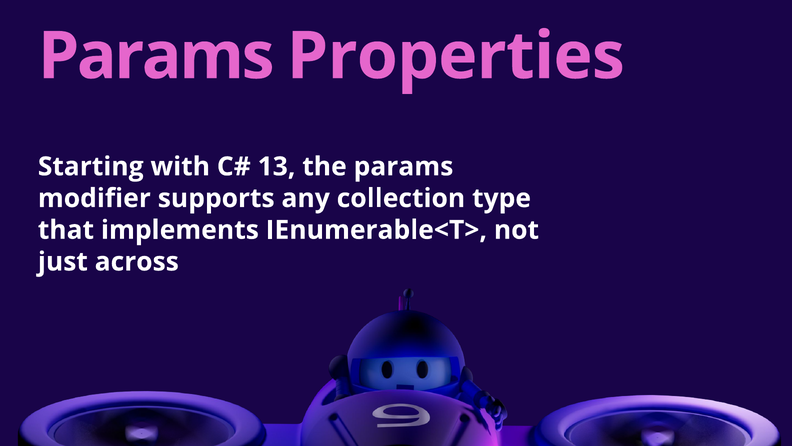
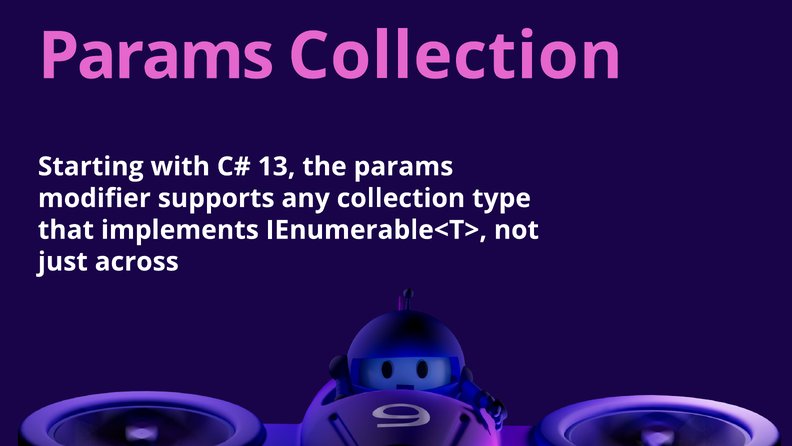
Params Properties: Properties -> Collection (455, 56)
